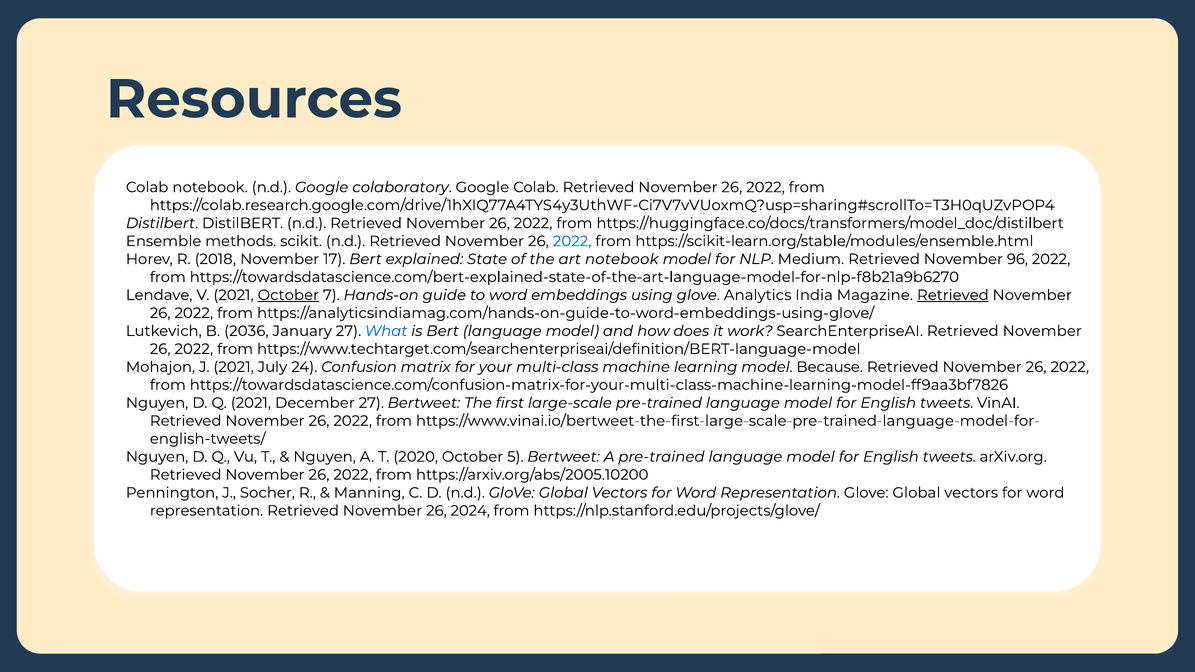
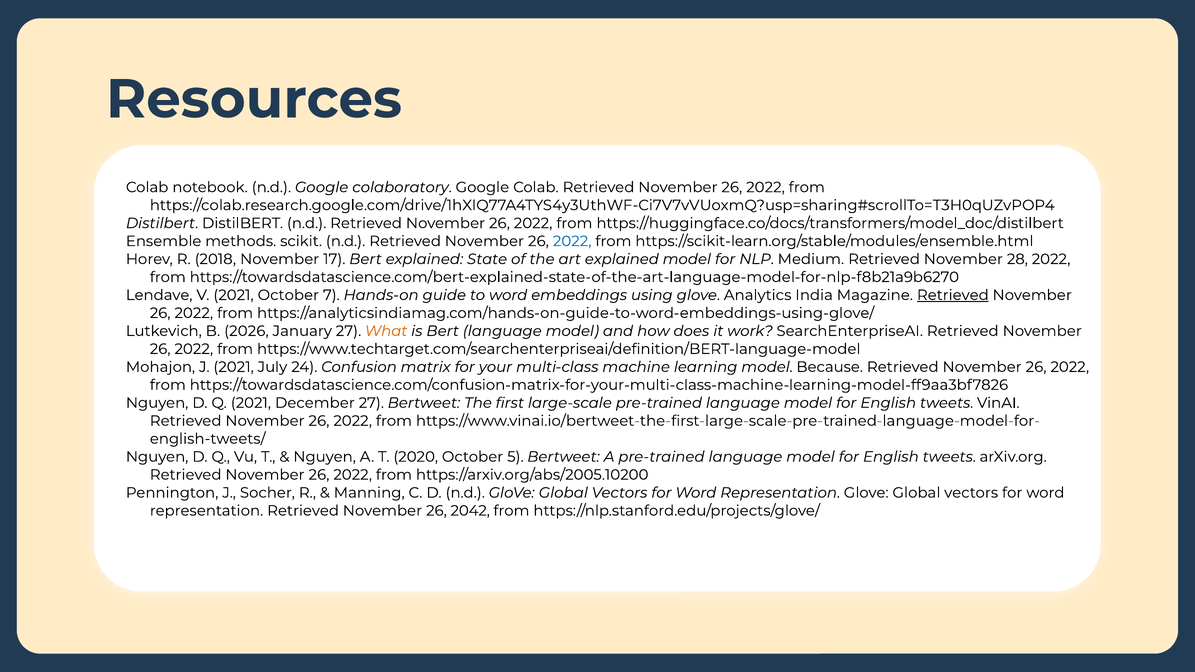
art notebook: notebook -> explained (622, 259)
96: 96 -> 28 (1017, 259)
October underline: present -> none (288, 295)
2036: 2036 -> 2026 (246, 331)
What colour: blue -> orange (386, 331)
2024: 2024 -> 2042 (470, 511)
